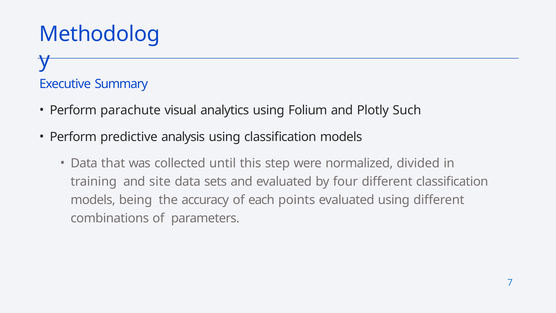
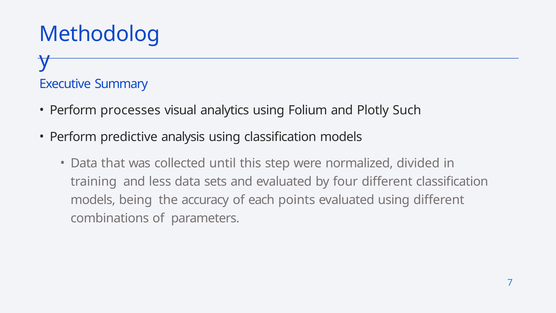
parachute: parachute -> processes (130, 110)
site: site -> less (160, 181)
